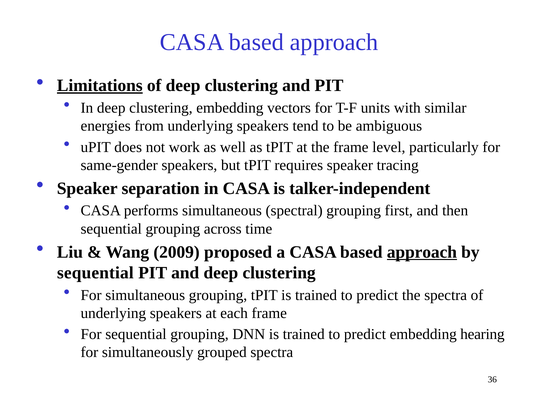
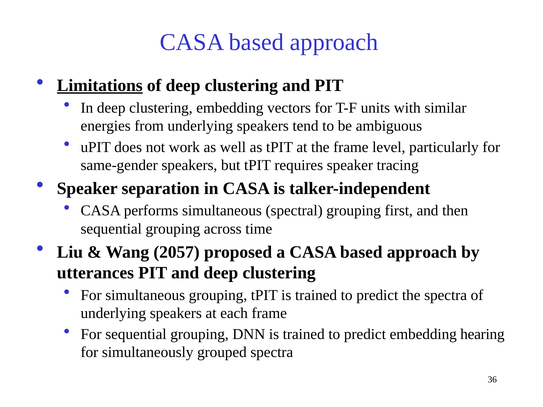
2009: 2009 -> 2057 (177, 252)
approach underline: present -> none (422, 252)
sequential: sequential -> utterances (95, 273)
